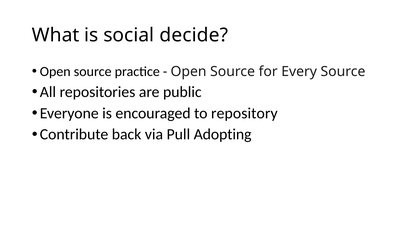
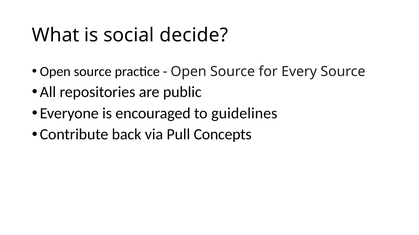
repository: repository -> guidelines (244, 113)
Adopting: Adopting -> Concepts (223, 135)
